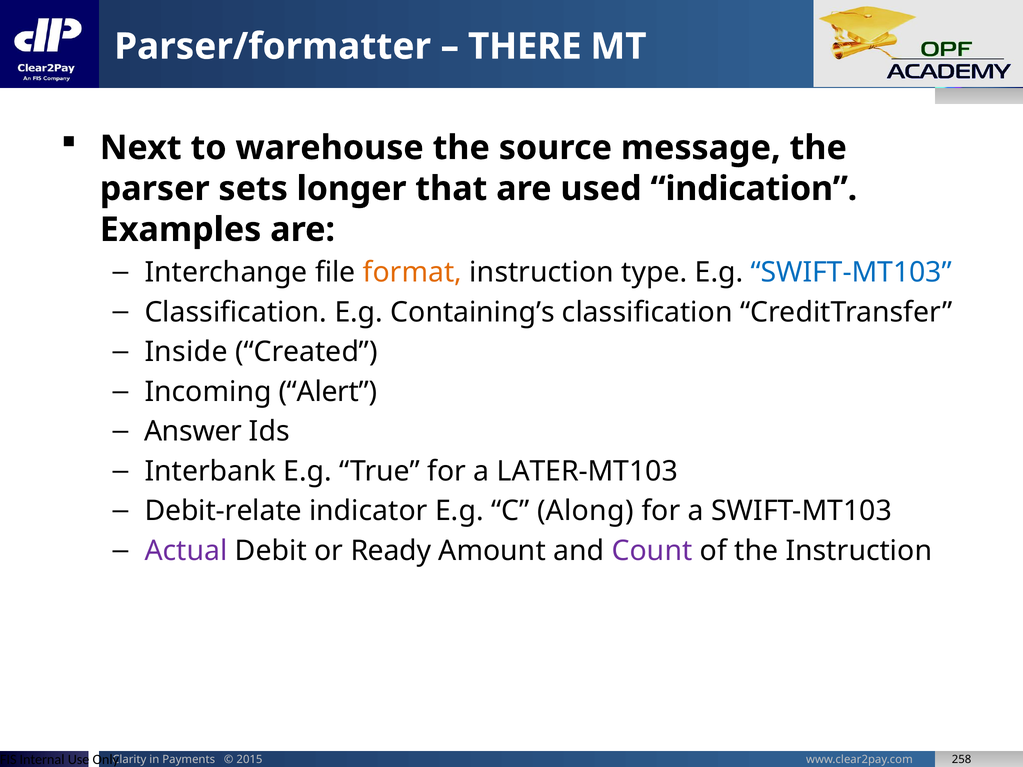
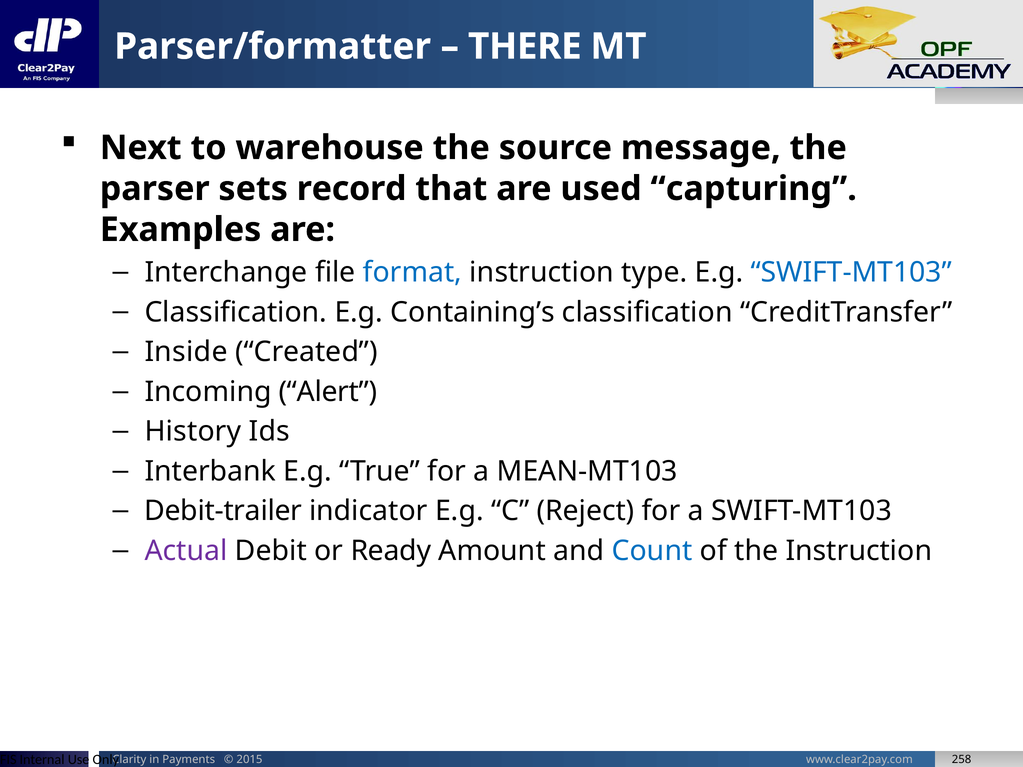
longer: longer -> record (352, 189)
indication: indication -> capturing (754, 189)
format colour: orange -> blue (413, 273)
Answer: Answer -> History (193, 432)
LATER-MT103: LATER-MT103 -> MEAN-MT103 (587, 471)
Debit-relate: Debit-relate -> Debit-trailer (223, 511)
Along: Along -> Reject (586, 511)
Count colour: purple -> blue (652, 551)
